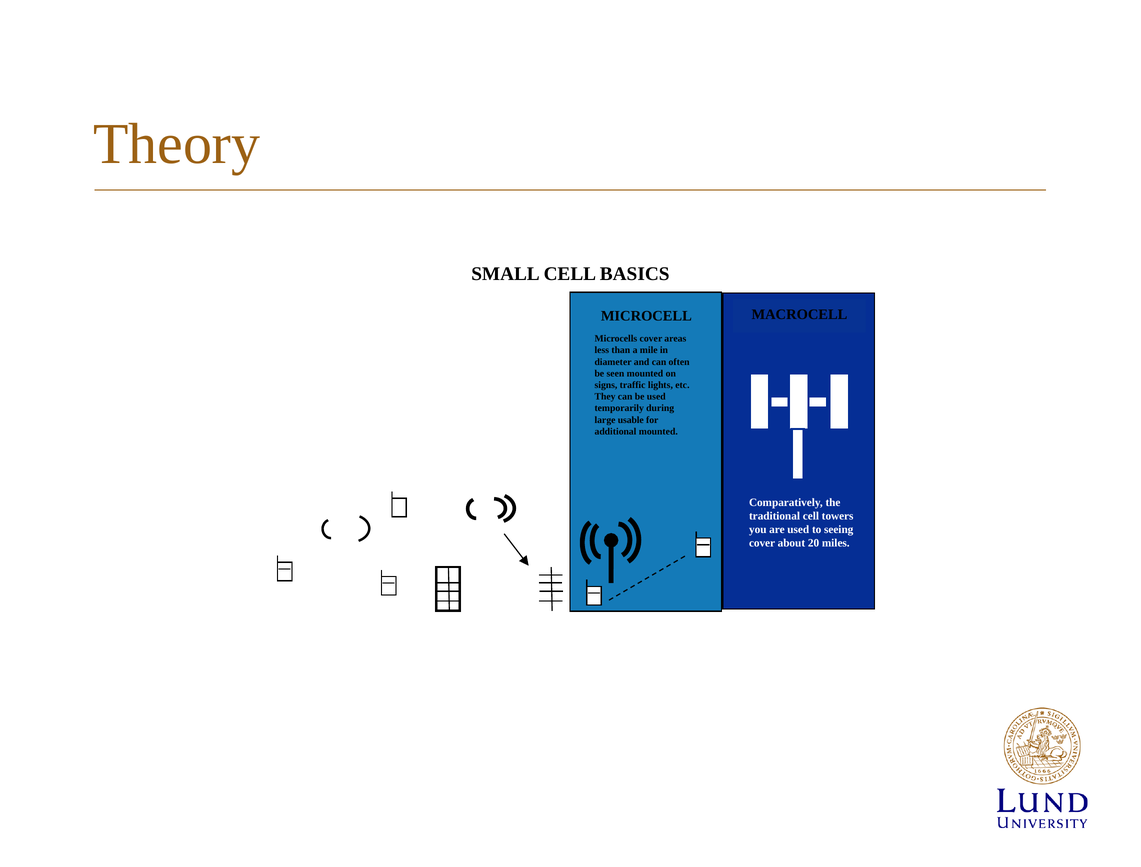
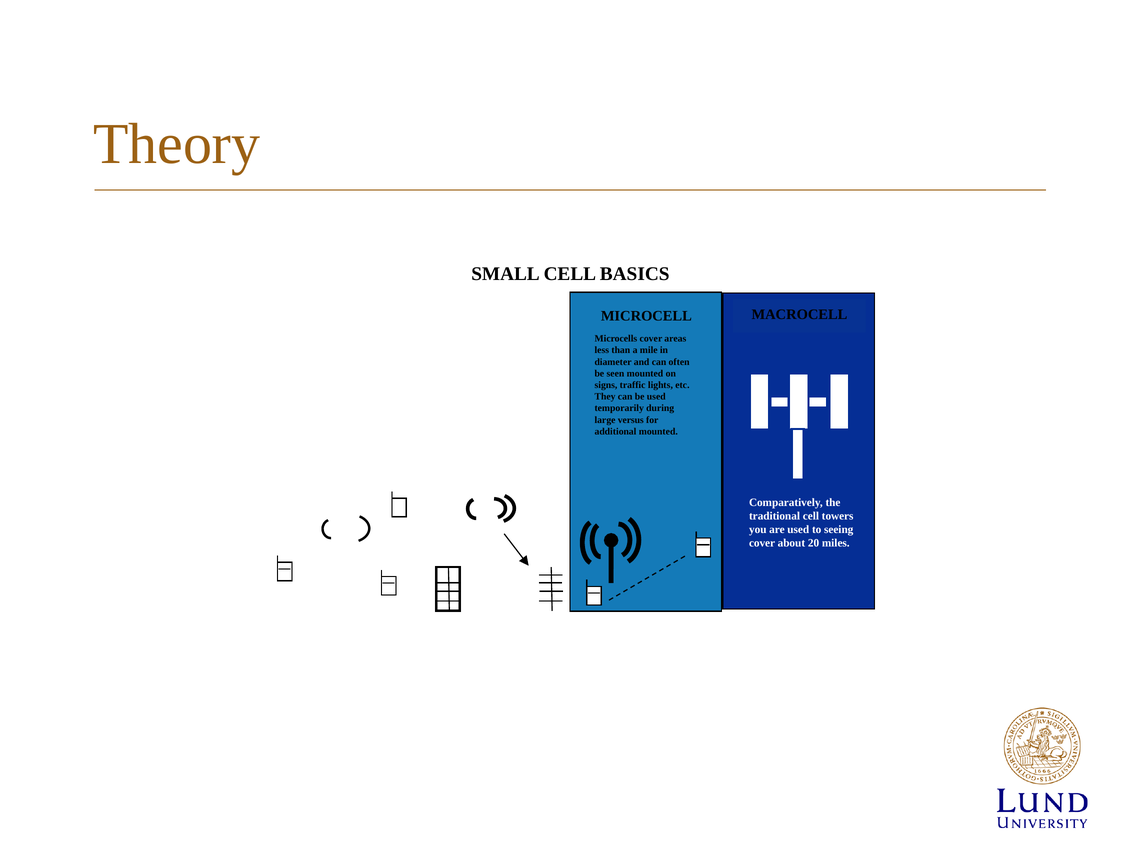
usable: usable -> versus (631, 420)
